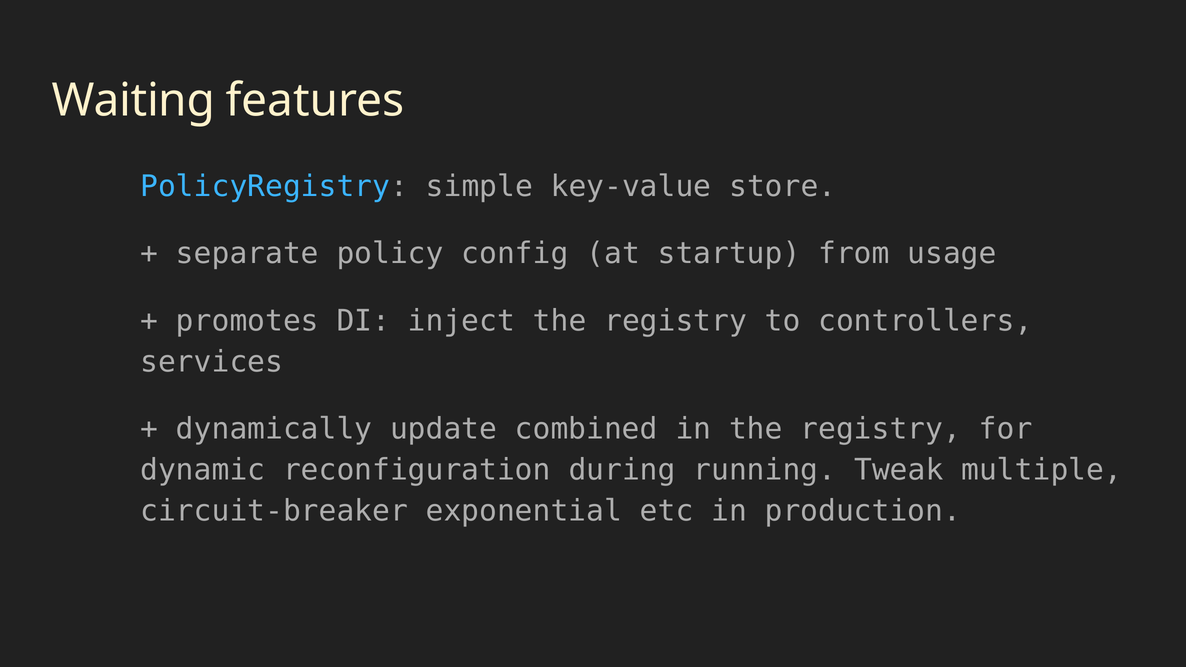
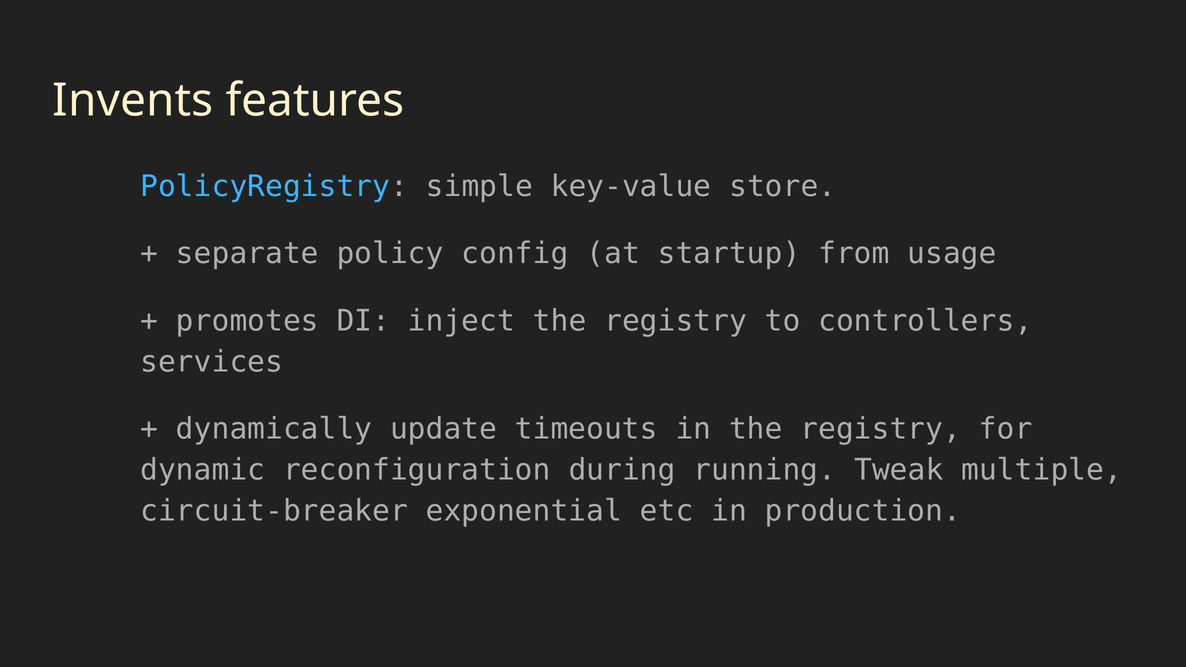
Waiting: Waiting -> Invents (133, 100)
combined: combined -> timeouts (586, 429)
